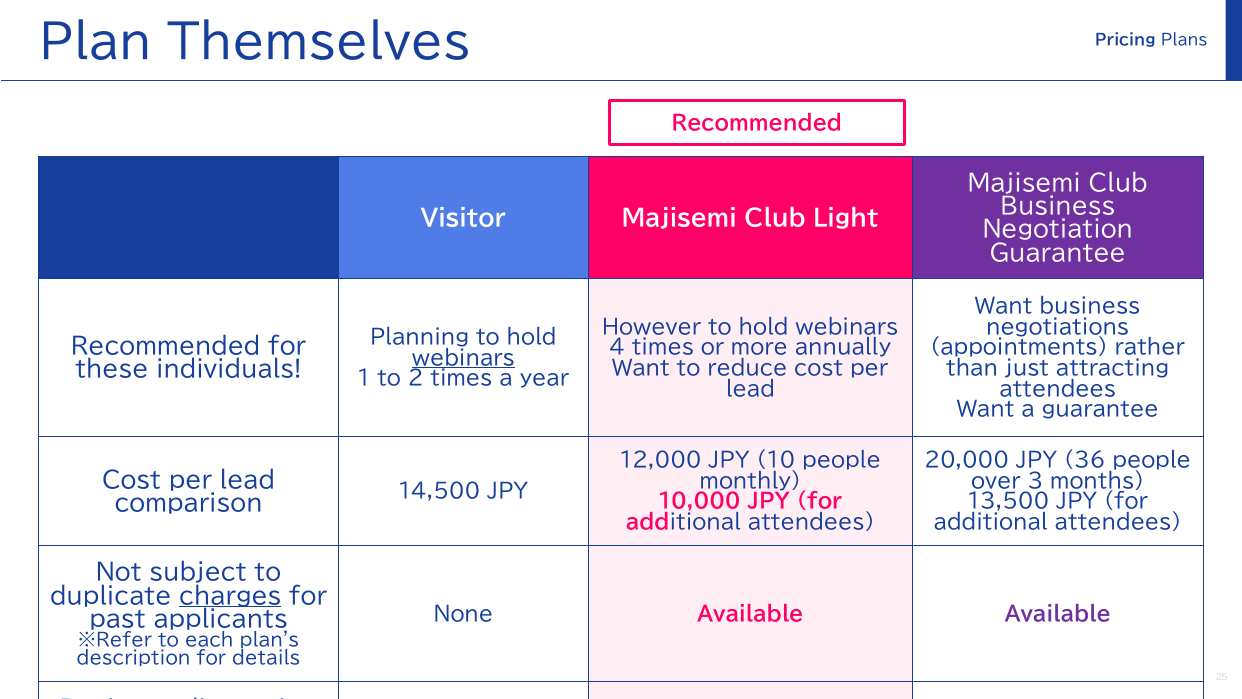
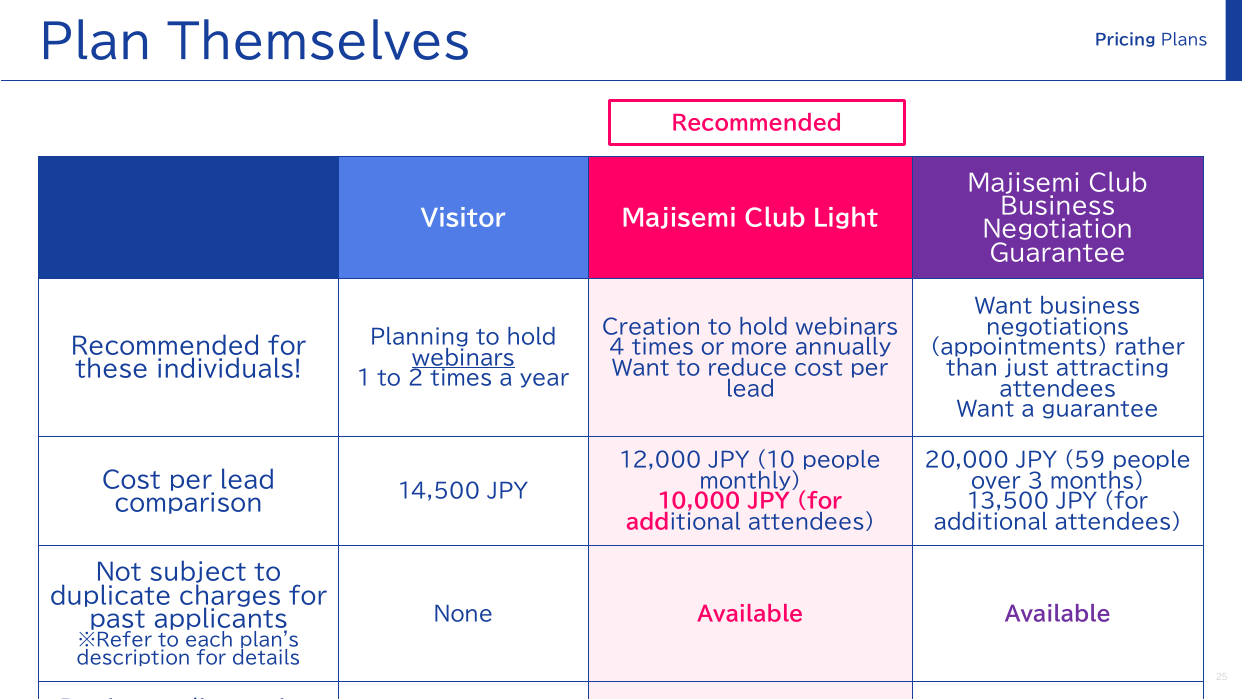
However: However -> Creation (652, 327)
36: 36 -> 59 (1085, 461)
charges underline: present -> none (230, 596)
